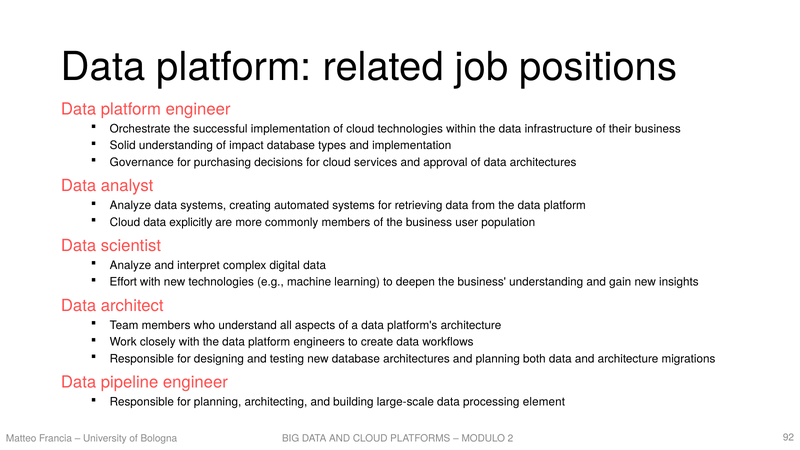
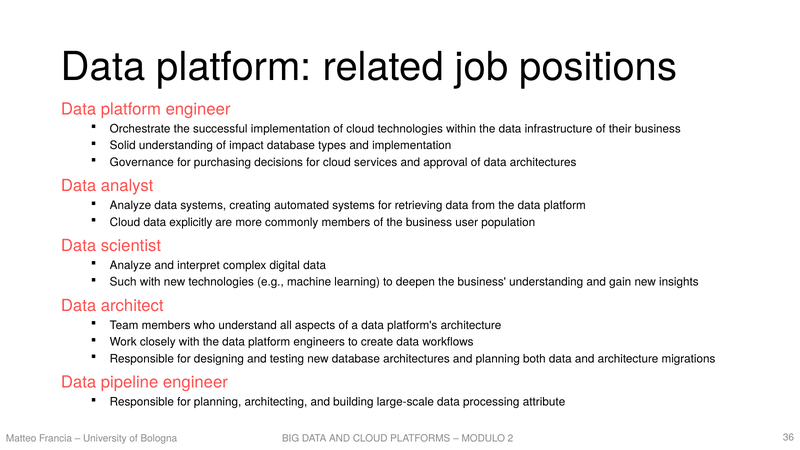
Effort: Effort -> Such (123, 282)
element: element -> attribute (544, 402)
92: 92 -> 36 (788, 438)
